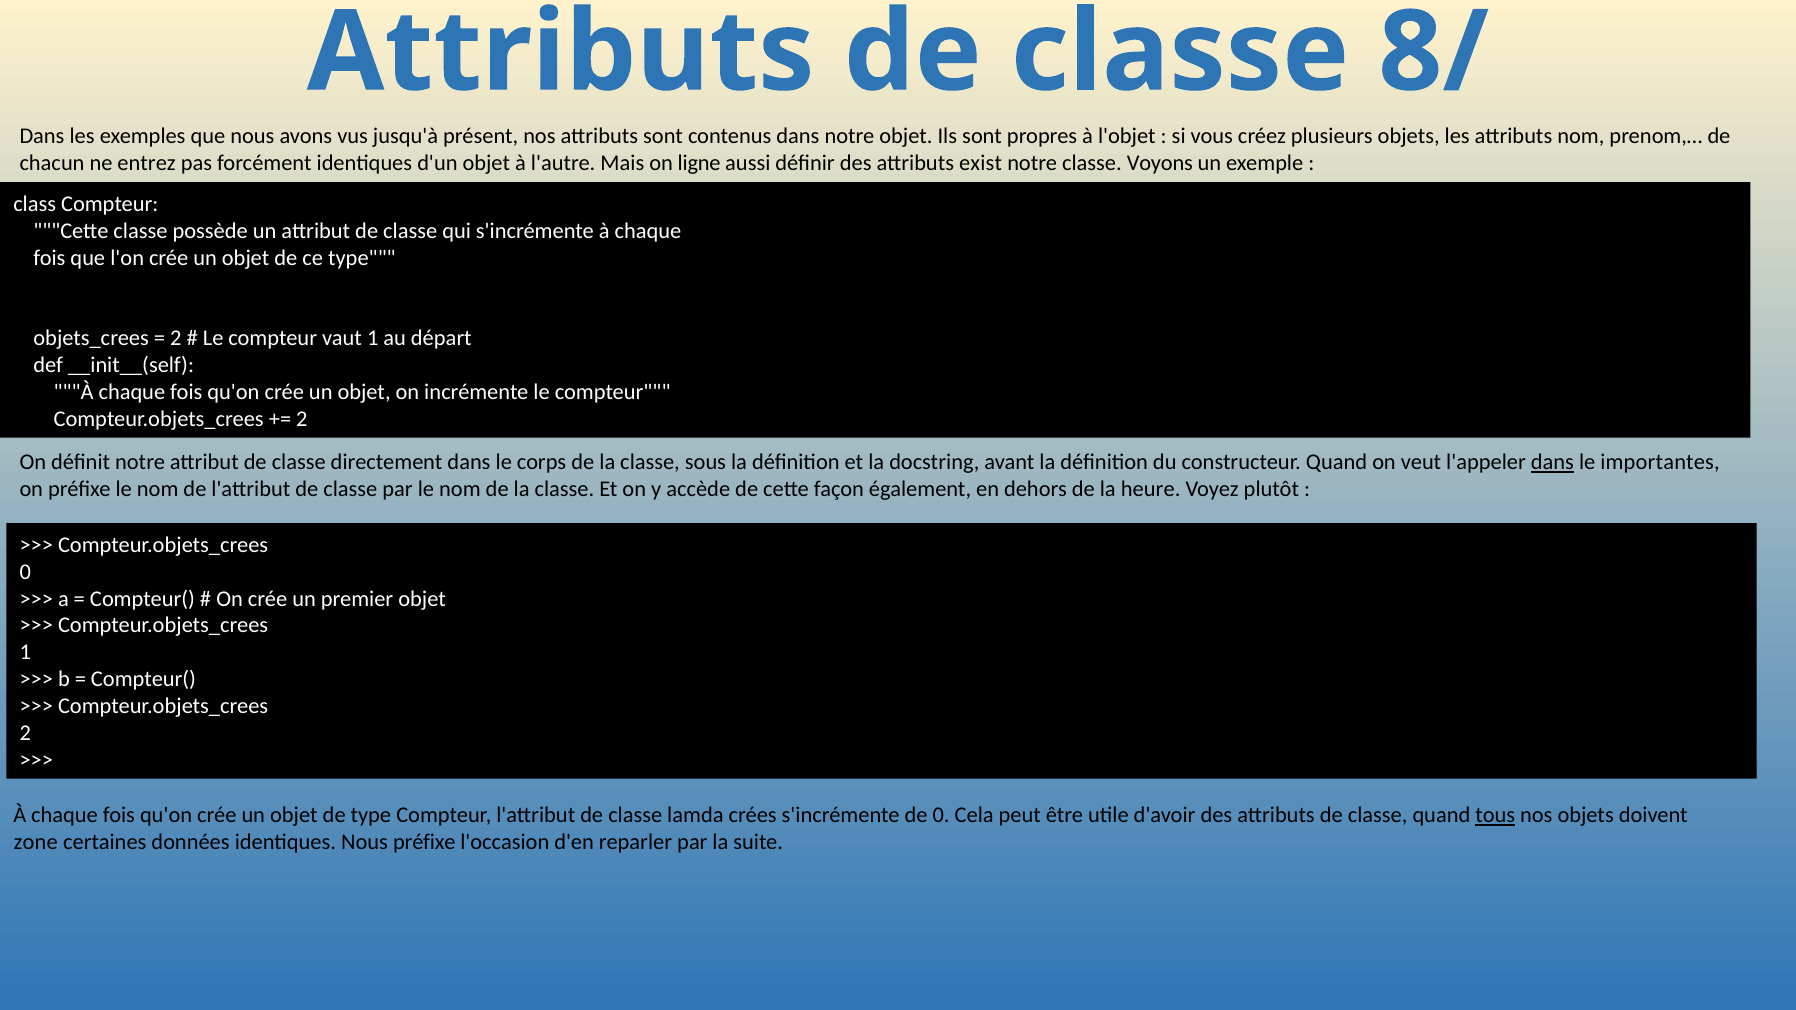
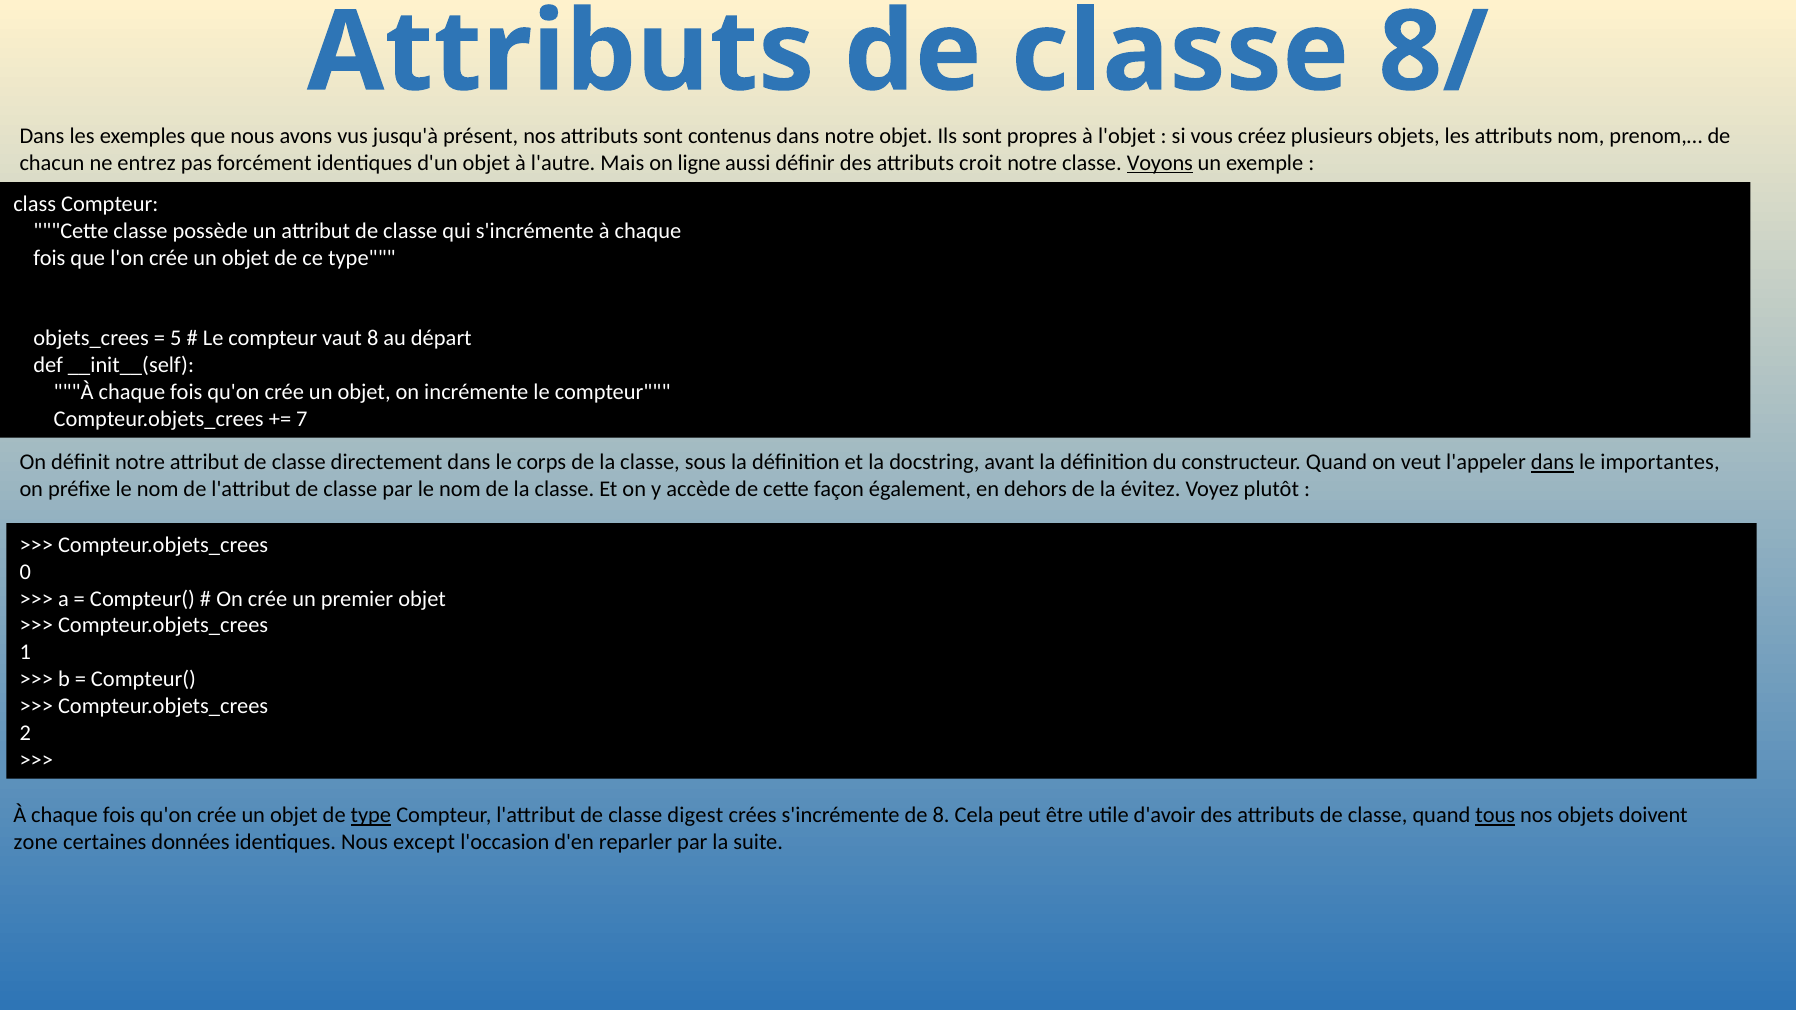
exist: exist -> croit (981, 163)
Voyons underline: none -> present (1160, 163)
2: 2 -> 5 (176, 339)
vaut 1: 1 -> 8 (373, 339)
2: 2 -> 7 (302, 419)
heure: heure -> évitez (1151, 489)
type underline: none -> present (371, 816)
lamda: lamda -> digest (695, 816)
de 0: 0 -> 8 (941, 816)
Nous préfixe: préfixe -> except (424, 843)
